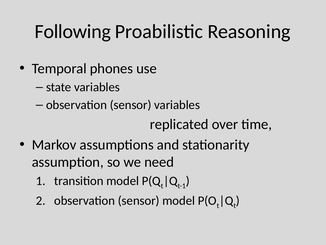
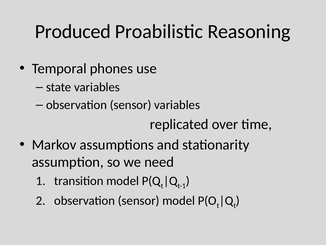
Following: Following -> Produced (73, 32)
